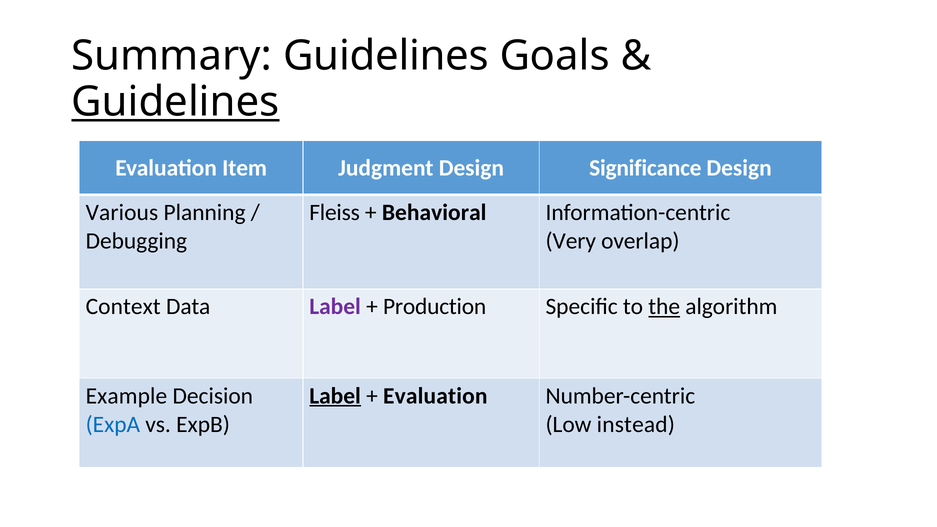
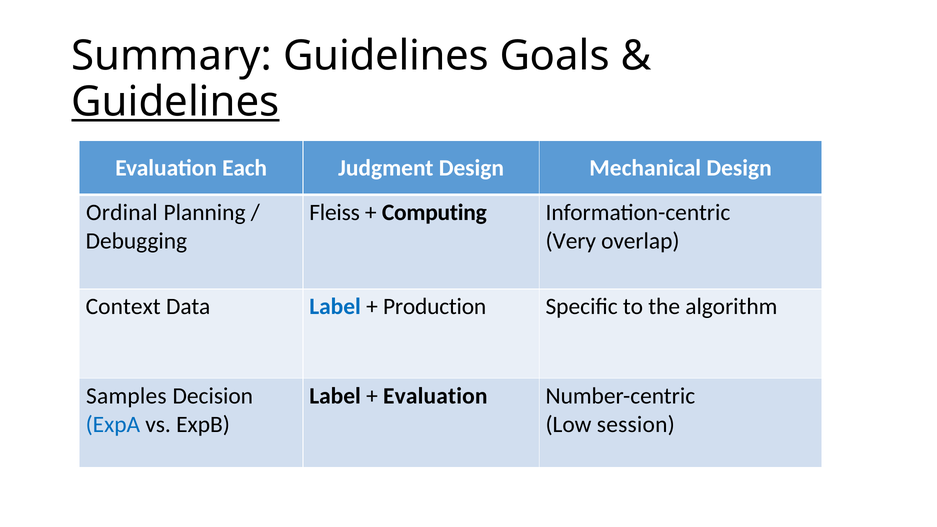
Item: Item -> Each (245, 168)
Significance: Significance -> Mechanical (645, 168)
Various: Various -> Ordinal (122, 212)
Behavioral: Behavioral -> Computing (434, 212)
Label colour: purple -> blue (335, 307)
the underline: present -> none (664, 307)
Example: Example -> Samples (126, 396)
Label underline: present -> none (335, 396)
instead: instead -> session (636, 424)
